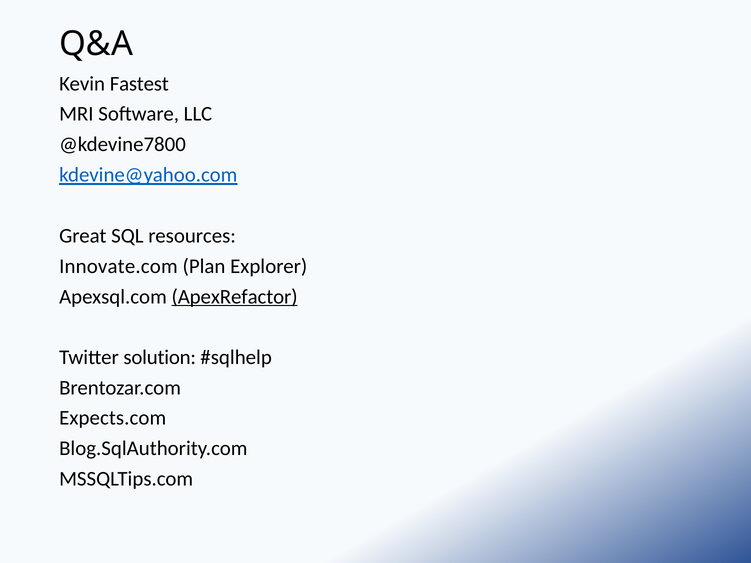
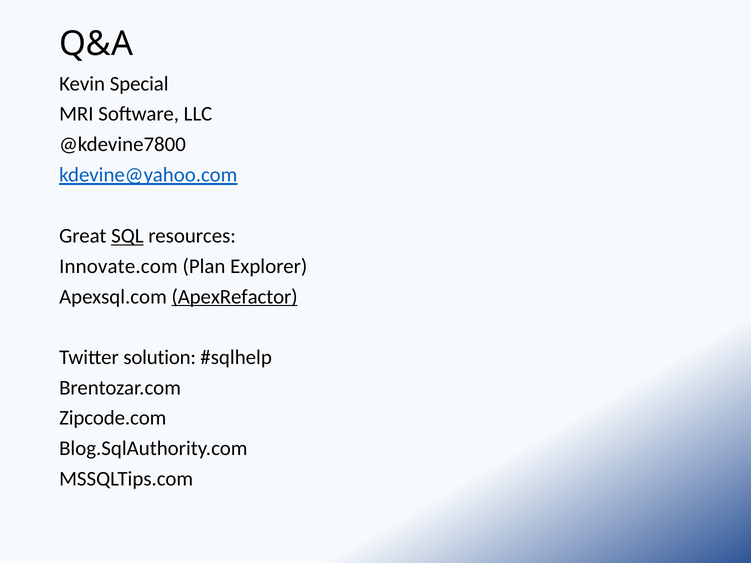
Fastest: Fastest -> Special (139, 84)
SQL underline: none -> present (127, 236)
Expects.com: Expects.com -> Zipcode.com (113, 418)
